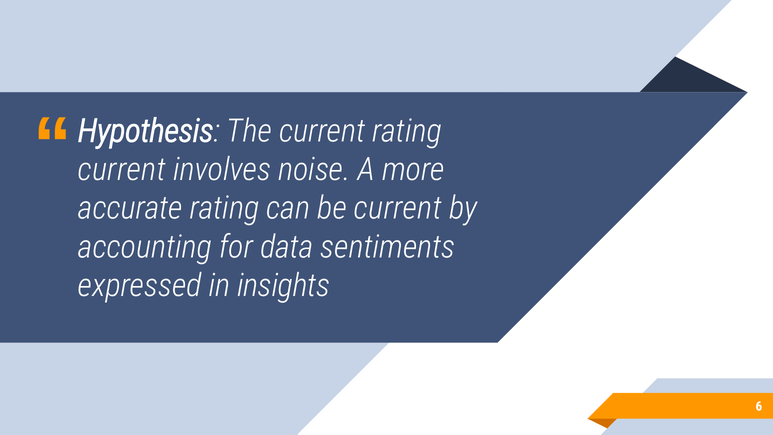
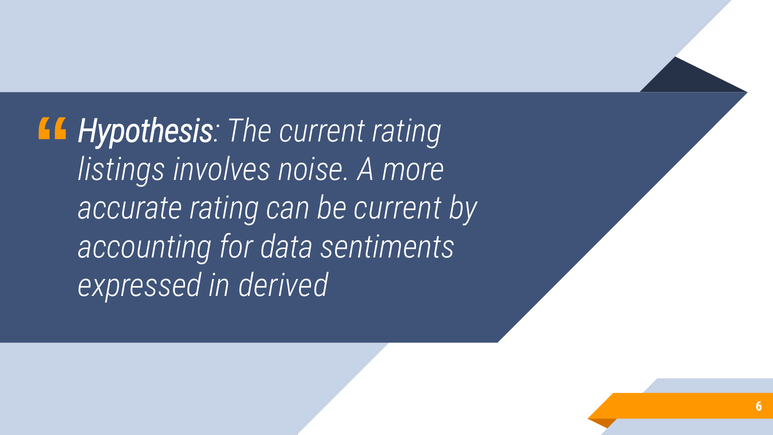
current: current -> listings (122, 170)
insights: insights -> derived (283, 286)
